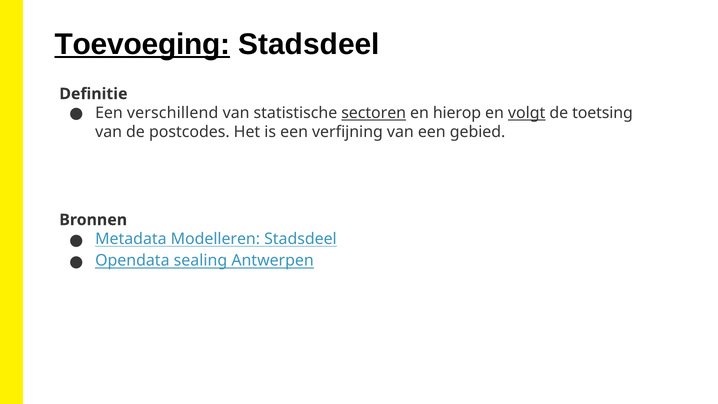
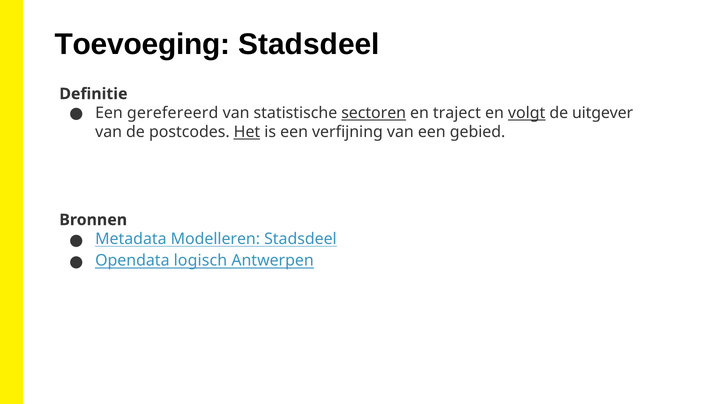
Toevoeging underline: present -> none (143, 44)
verschillend: verschillend -> gerefereerd (173, 113)
hierop: hierop -> traject (457, 113)
toetsing: toetsing -> uitgever (603, 113)
Het underline: none -> present (247, 132)
sealing: sealing -> logisch (200, 261)
